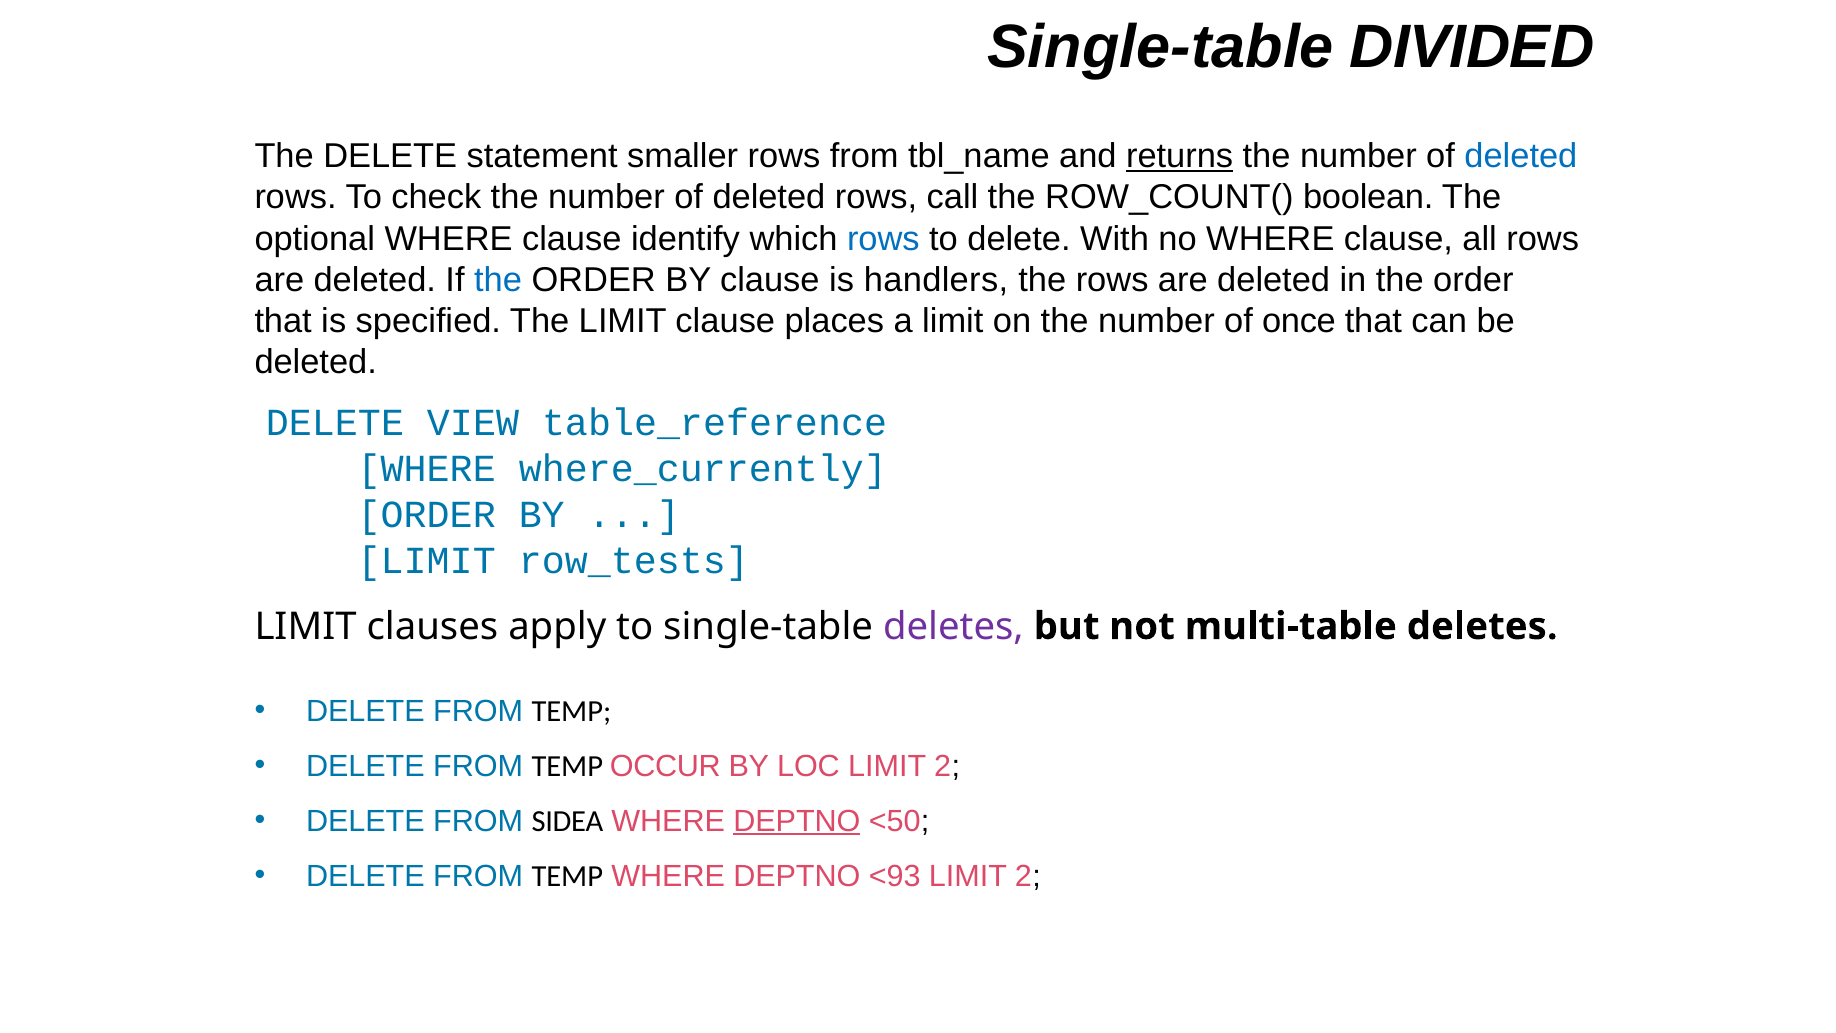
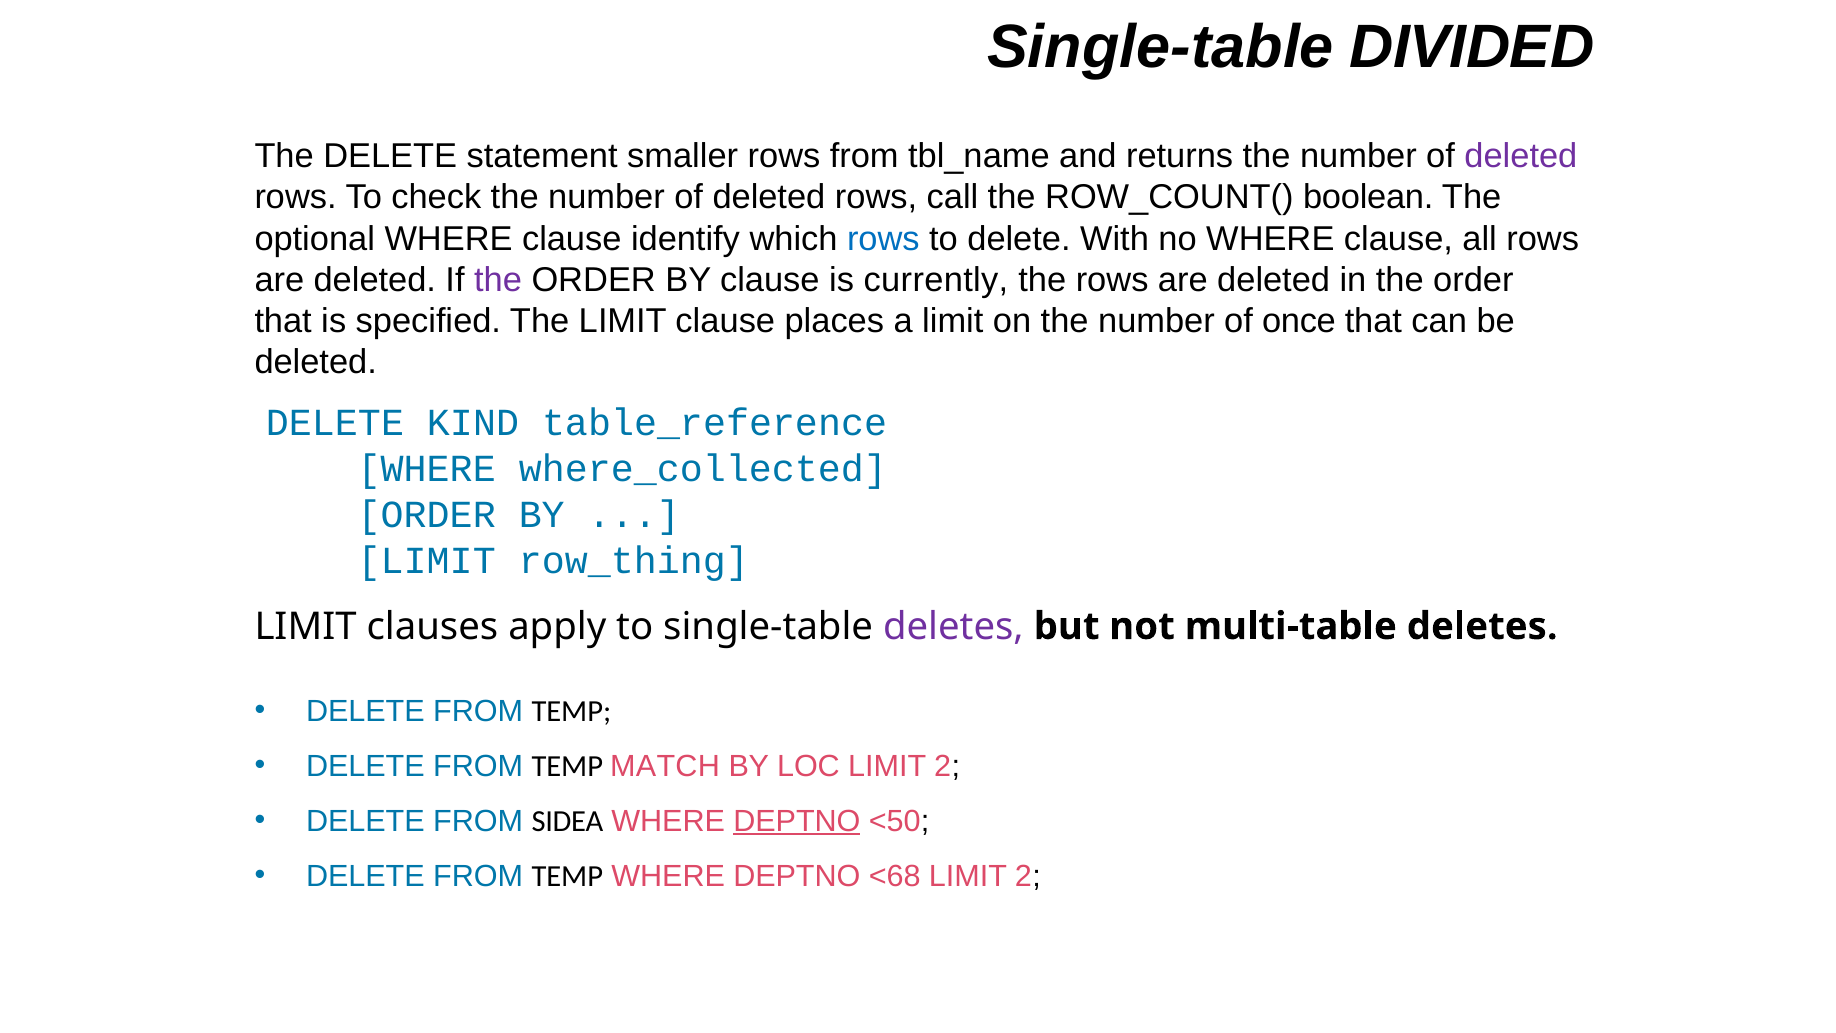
returns underline: present -> none (1180, 156)
deleted colour: blue -> purple (1521, 156)
the colour: blue -> purple (498, 280)
handlers: handlers -> currently (936, 280)
VIEW: VIEW -> KIND (473, 423)
where_currently: where_currently -> where_collected (703, 469)
row_tests: row_tests -> row_thing (634, 560)
OCCUR: OCCUR -> MATCH (665, 766)
<93: <93 -> <68 (895, 876)
